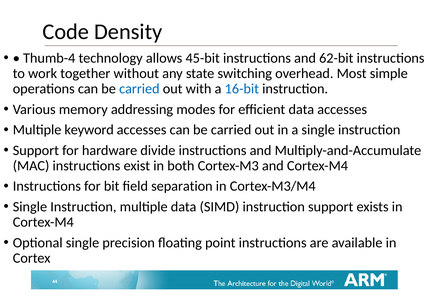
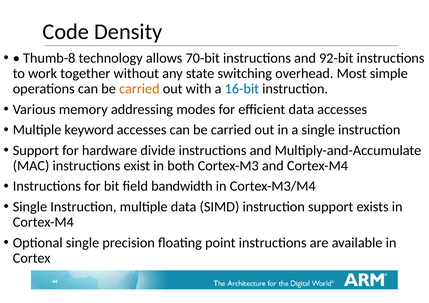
Thumb-4: Thumb-4 -> Thumb-8 (49, 58)
45-bit: 45-bit -> 70-bit (203, 58)
62-bit: 62-bit -> 92-bit (336, 58)
carried colour: blue -> orange (139, 89)
separation: separation -> bandwidth (182, 186)
